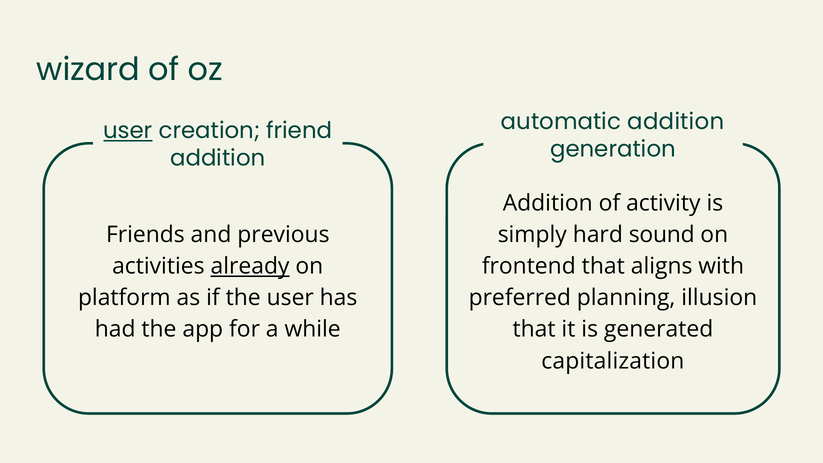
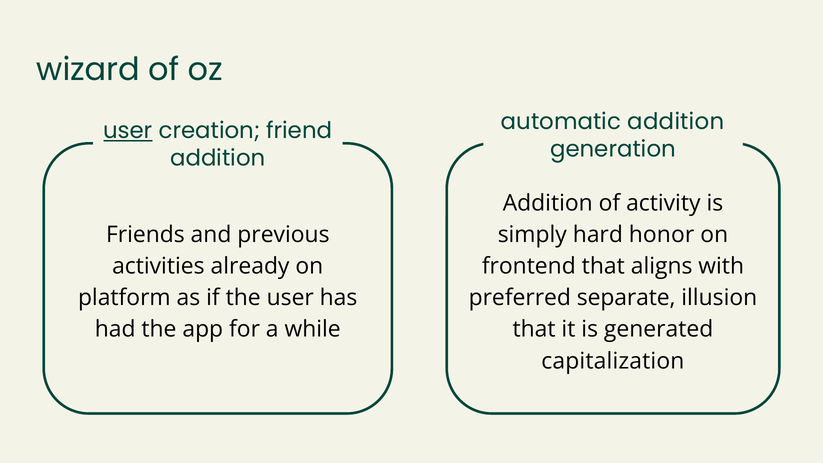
sound: sound -> honor (662, 235)
already underline: present -> none (250, 266)
planning: planning -> separate (626, 298)
